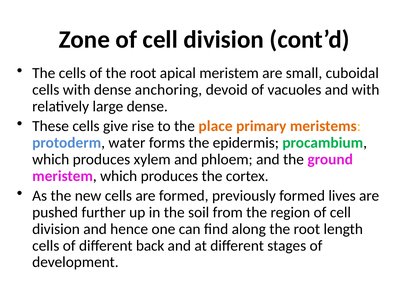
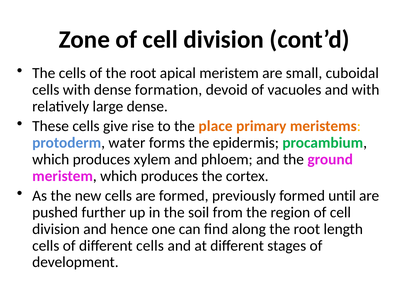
anchoring: anchoring -> formation (168, 90)
lives: lives -> until (342, 196)
different back: back -> cells (150, 245)
